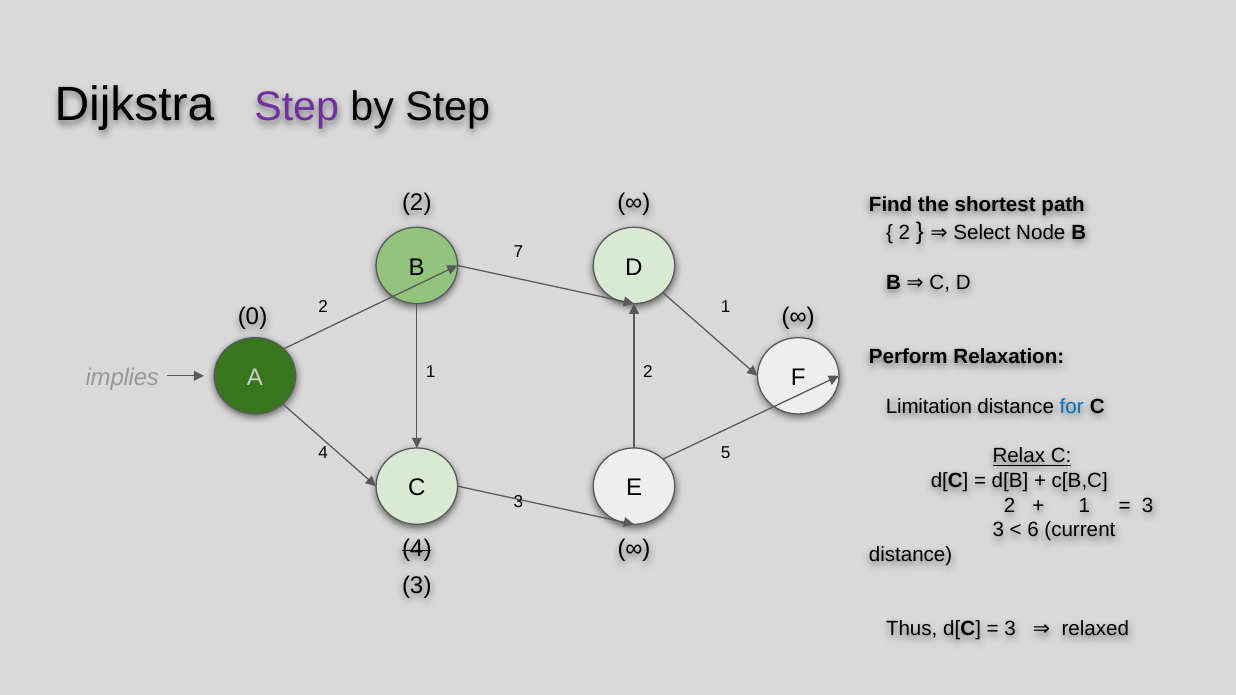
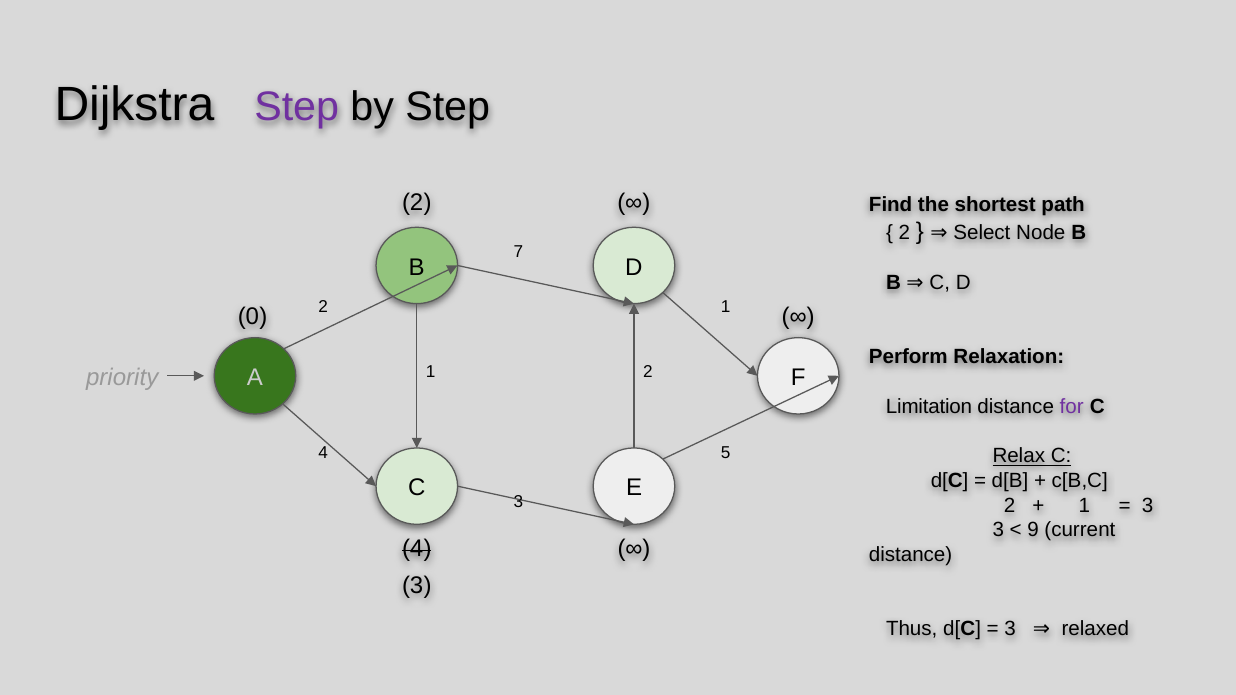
implies: implies -> priority (122, 378)
for colour: blue -> purple (1072, 407)
6: 6 -> 9 (1033, 530)
